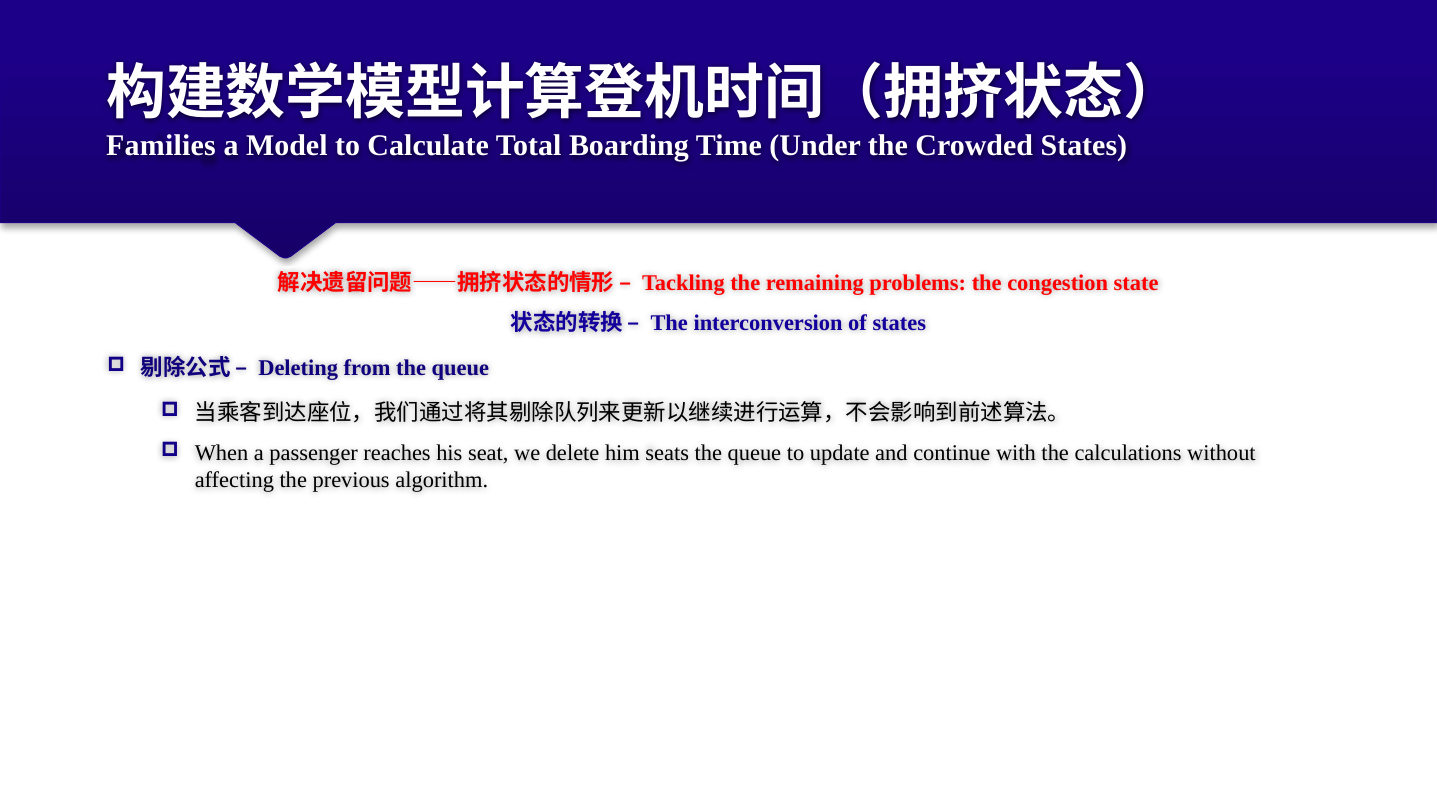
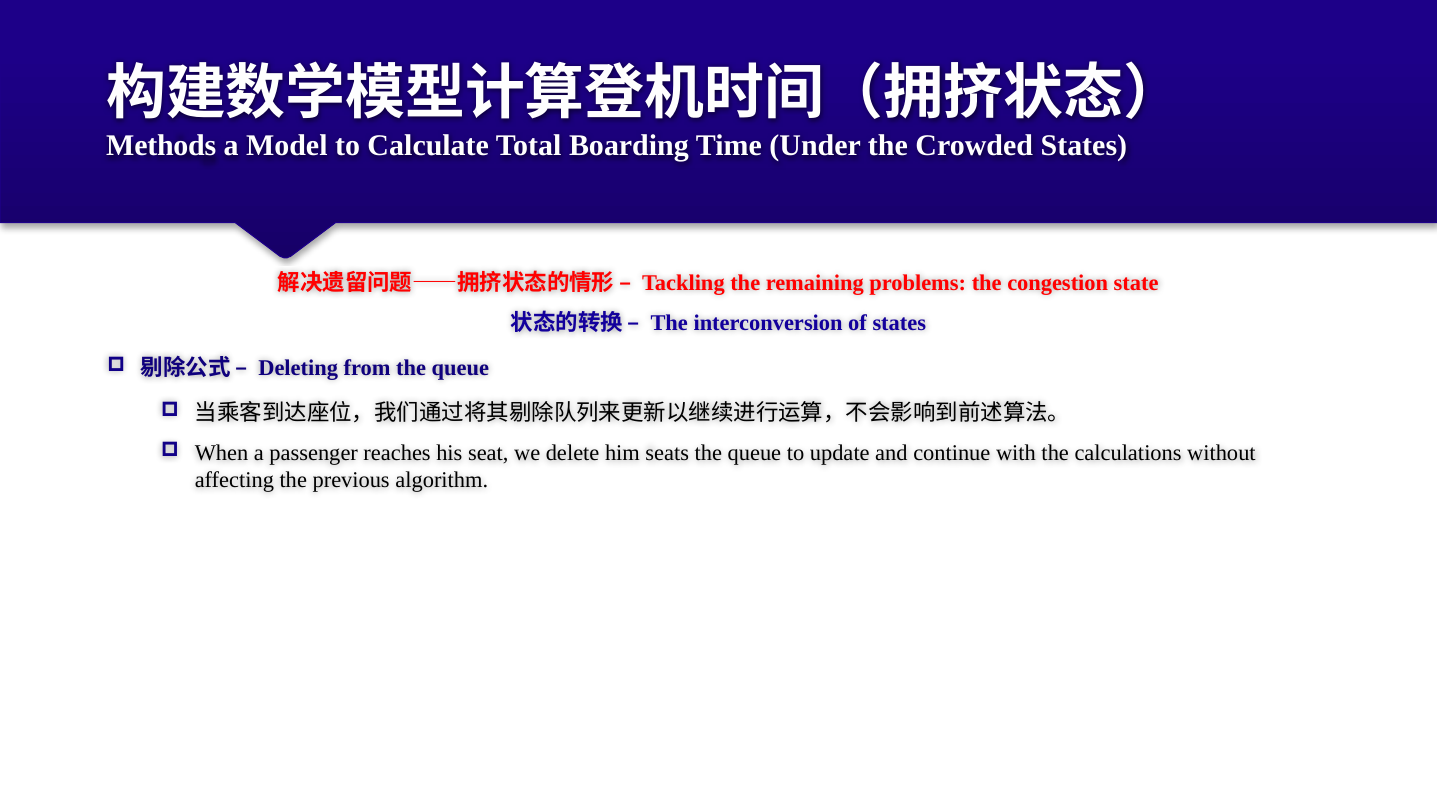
Families: Families -> Methods (161, 146)
